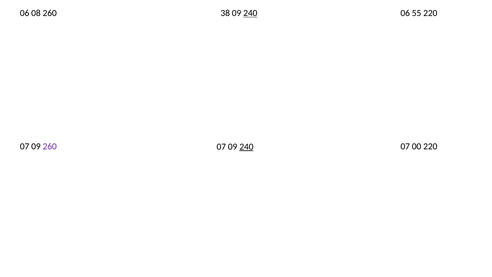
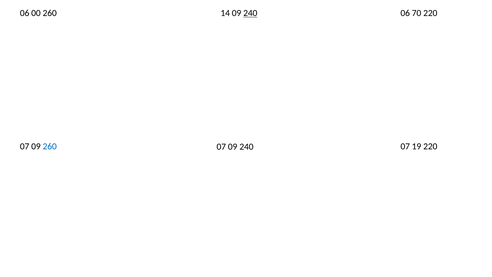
08: 08 -> 00 (36, 13)
38: 38 -> 14 (225, 13)
55: 55 -> 70 (417, 13)
260 colour: purple -> blue (50, 146)
240 underline: present -> none (246, 147)
00: 00 -> 19 (417, 146)
